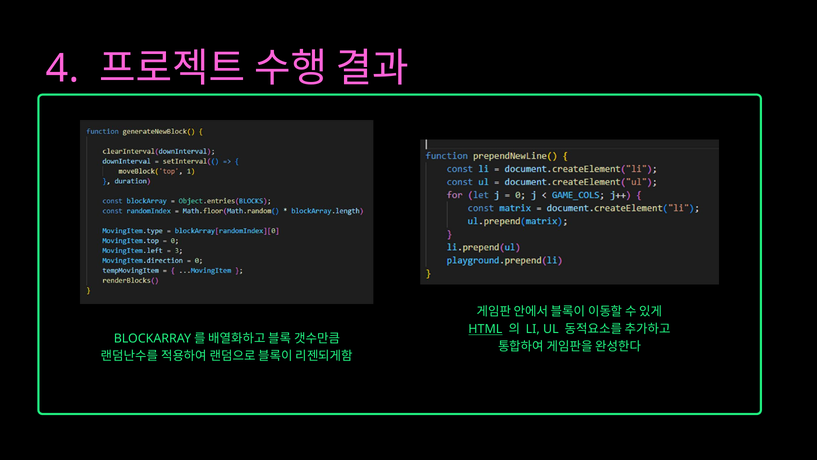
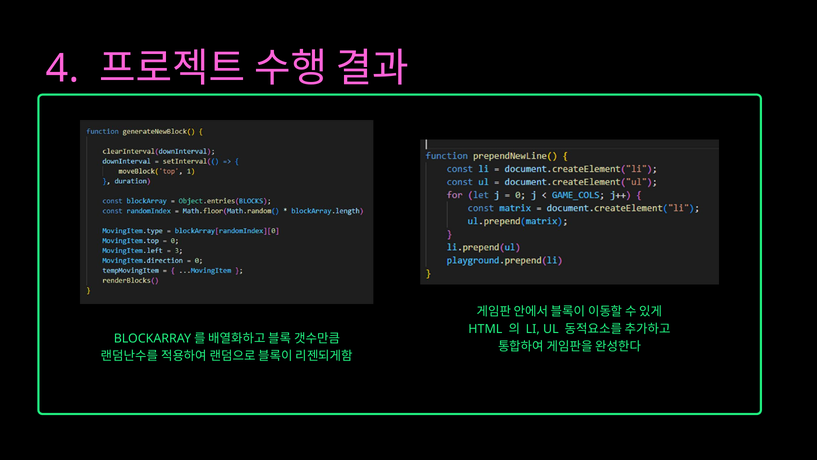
HTML underline: present -> none (485, 329)
